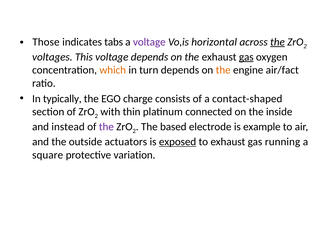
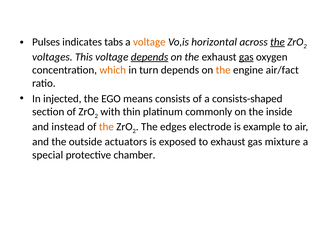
Those: Those -> Pulses (46, 42)
voltage colour: purple -> orange (149, 42)
depends underline: none -> present (150, 57)
typically: typically -> injected (62, 99)
charge: charge -> means (138, 99)
contact-shaped: contact-shaped -> consists-shaped (247, 99)
connected: connected -> commonly (209, 112)
the colour: purple -> orange (106, 127)
based: based -> edges (173, 127)
exposed underline: present -> none (178, 142)
running: running -> mixture (283, 142)
square: square -> special (48, 155)
variation: variation -> chamber (135, 155)
